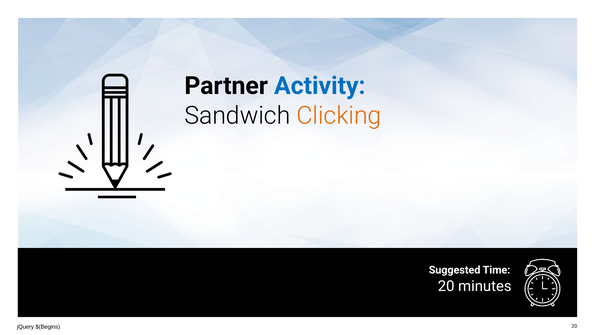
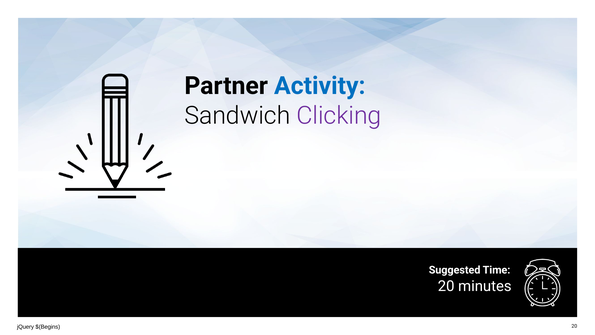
Clicking colour: orange -> purple (339, 115)
